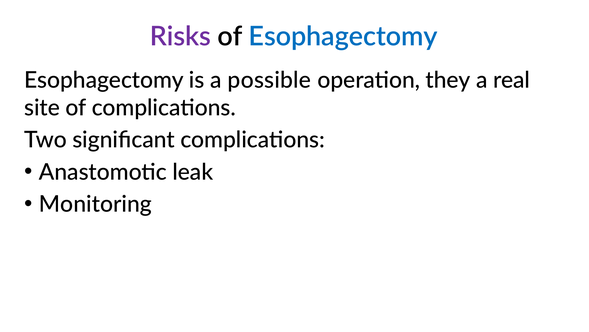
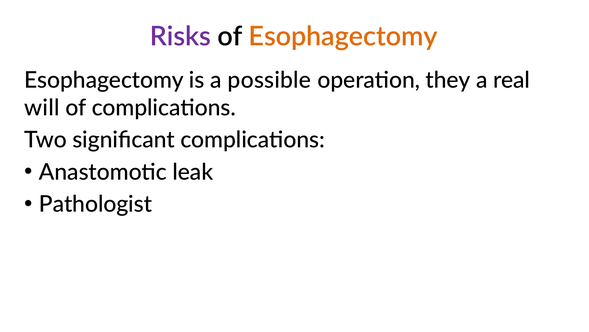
Esophagectomy colour: blue -> orange (343, 36)
site: site -> will (42, 108)
Monitoring: Monitoring -> Pathologist (95, 204)
